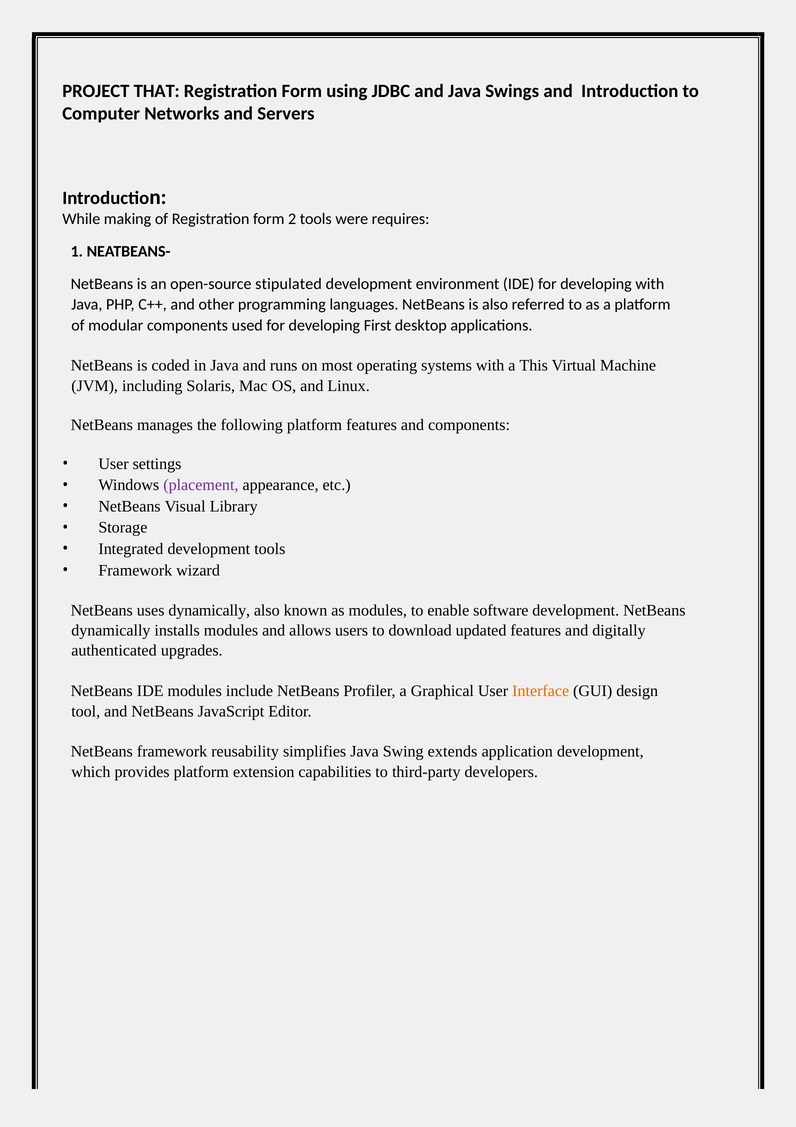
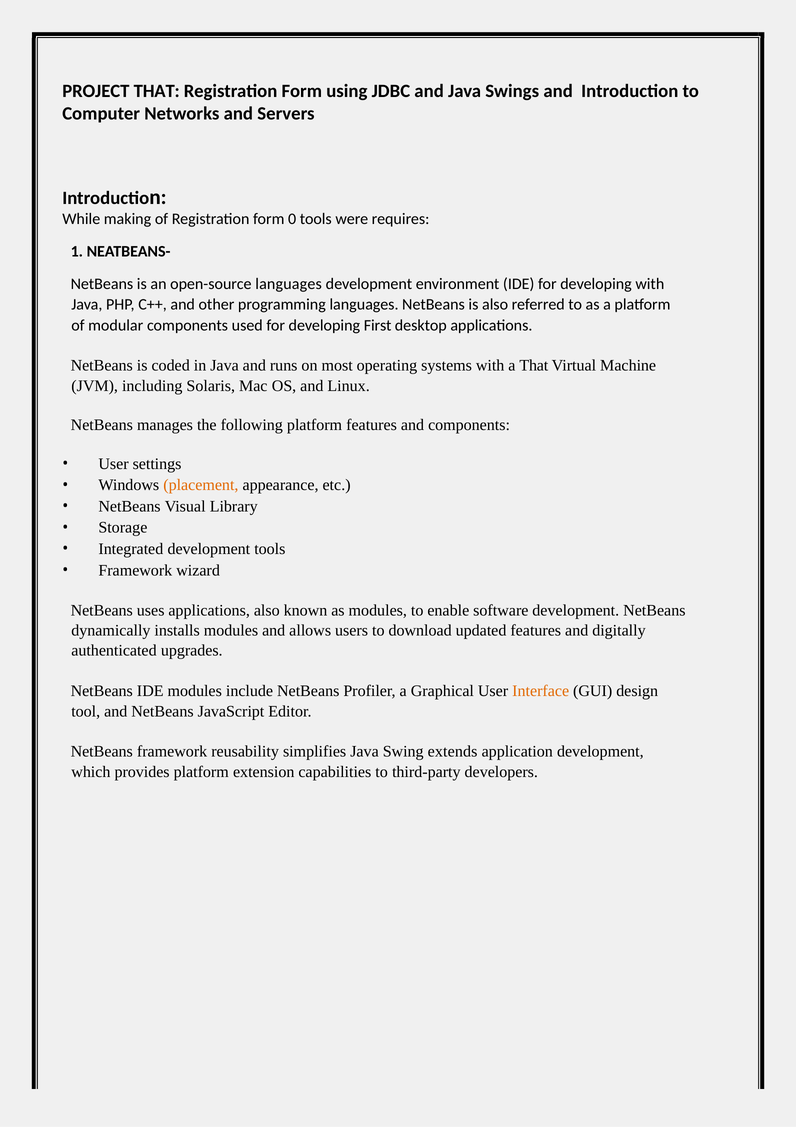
2: 2 -> 0 (292, 219)
open-source stipulated: stipulated -> languages (289, 284)
a This: This -> That (534, 365)
placement colour: purple -> orange (201, 485)
uses dynamically: dynamically -> applications (209, 610)
